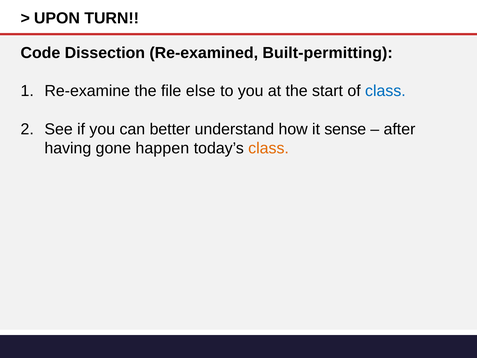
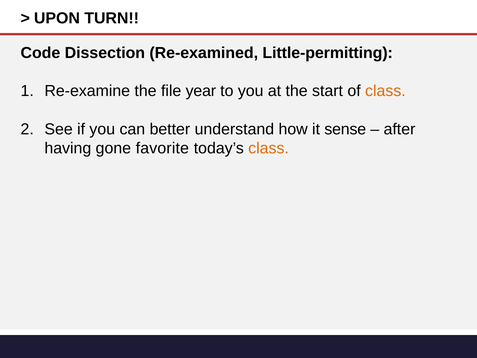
Built-permitting: Built-permitting -> Little-permitting (328, 53)
else: else -> year (201, 91)
class colour: blue -> orange (385, 91)
happen: happen -> favorite (162, 148)
